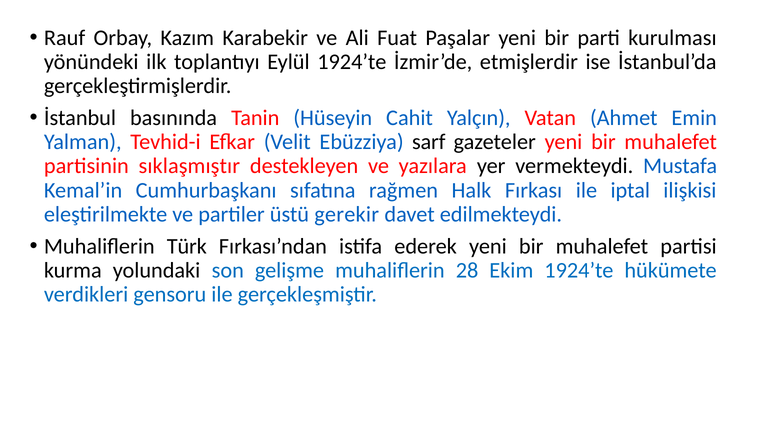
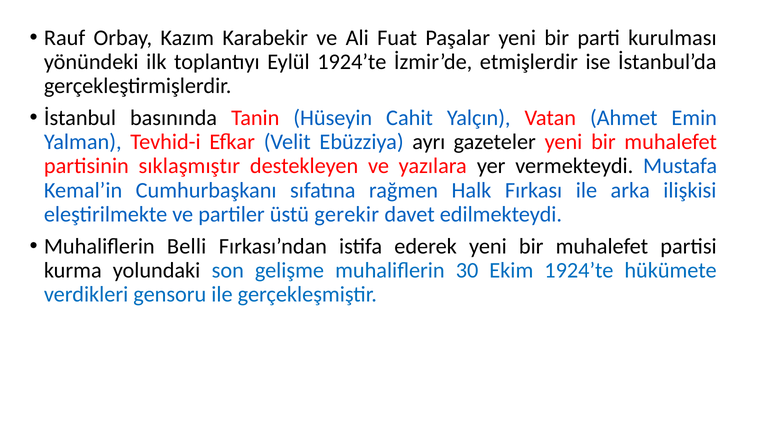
sarf: sarf -> ayrı (429, 142)
iptal: iptal -> arka (630, 190)
Türk: Türk -> Belli (187, 247)
28: 28 -> 30 (467, 271)
